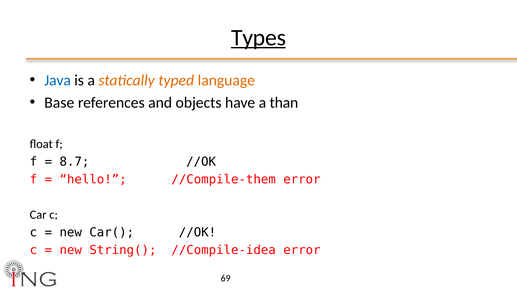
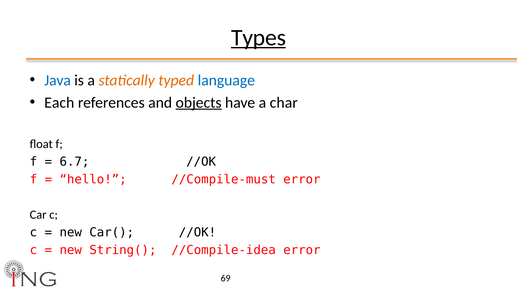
language colour: orange -> blue (226, 80)
Base: Base -> Each (59, 102)
objects underline: none -> present (199, 102)
than: than -> char (284, 102)
8.7: 8.7 -> 6.7 (74, 162)
//Compile-them: //Compile-them -> //Compile-must (224, 179)
